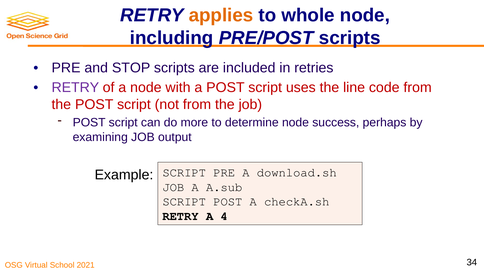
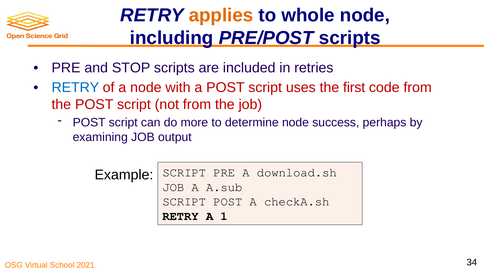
RETRY colour: purple -> blue (75, 88)
line: line -> first (354, 88)
4: 4 -> 1 (224, 216)
